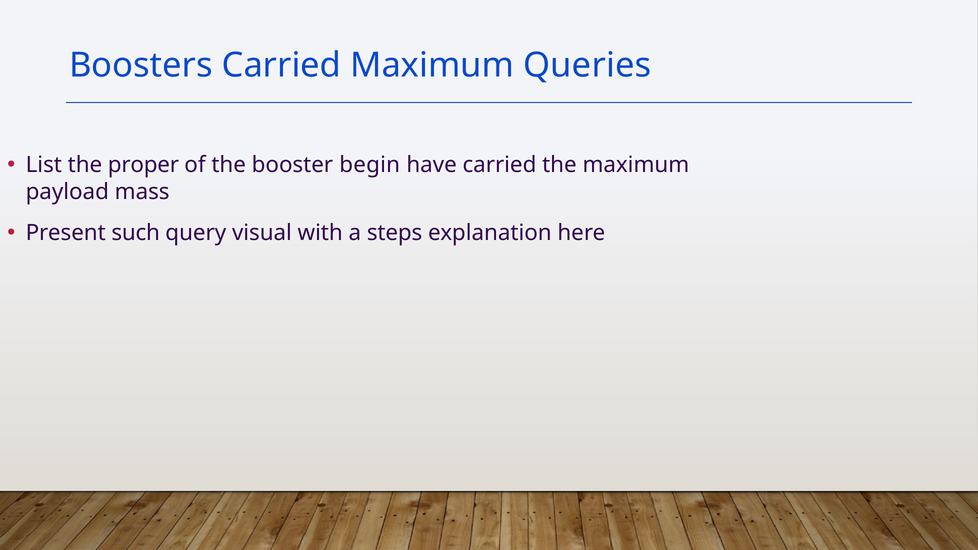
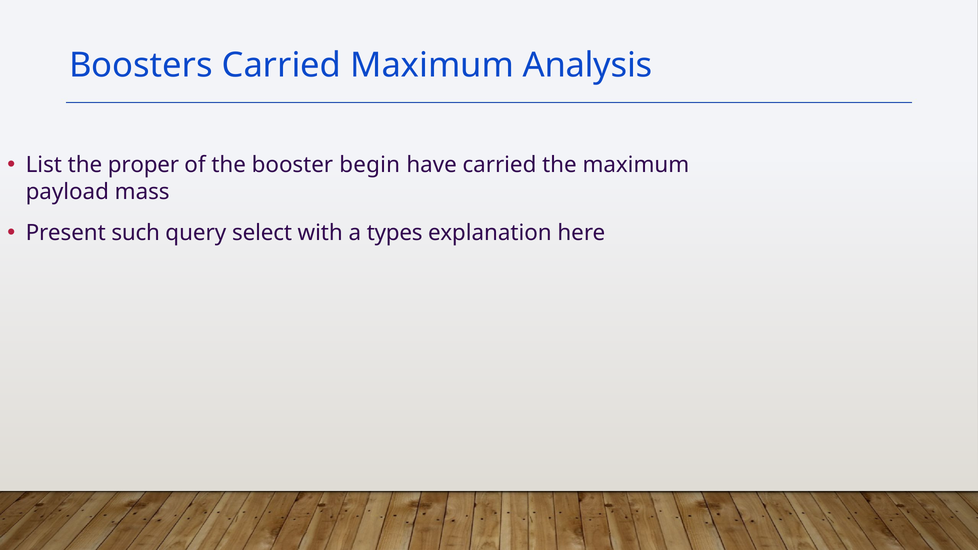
Queries: Queries -> Analysis (588, 65)
visual: visual -> select (262, 233)
steps: steps -> types (395, 233)
